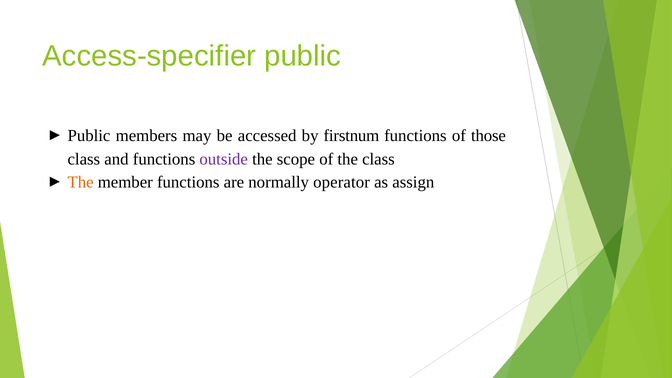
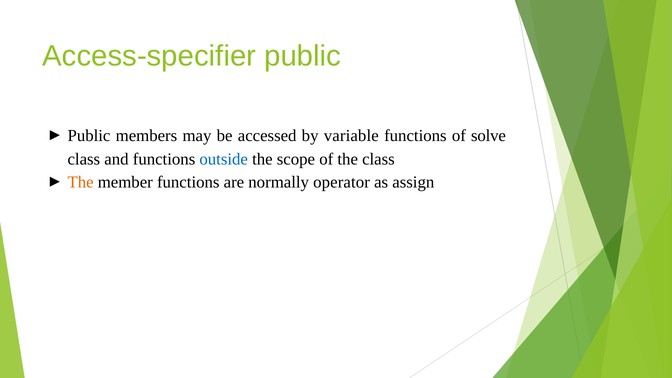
firstnum: firstnum -> variable (351, 136)
those: those -> solve (488, 136)
outside colour: purple -> blue (224, 159)
